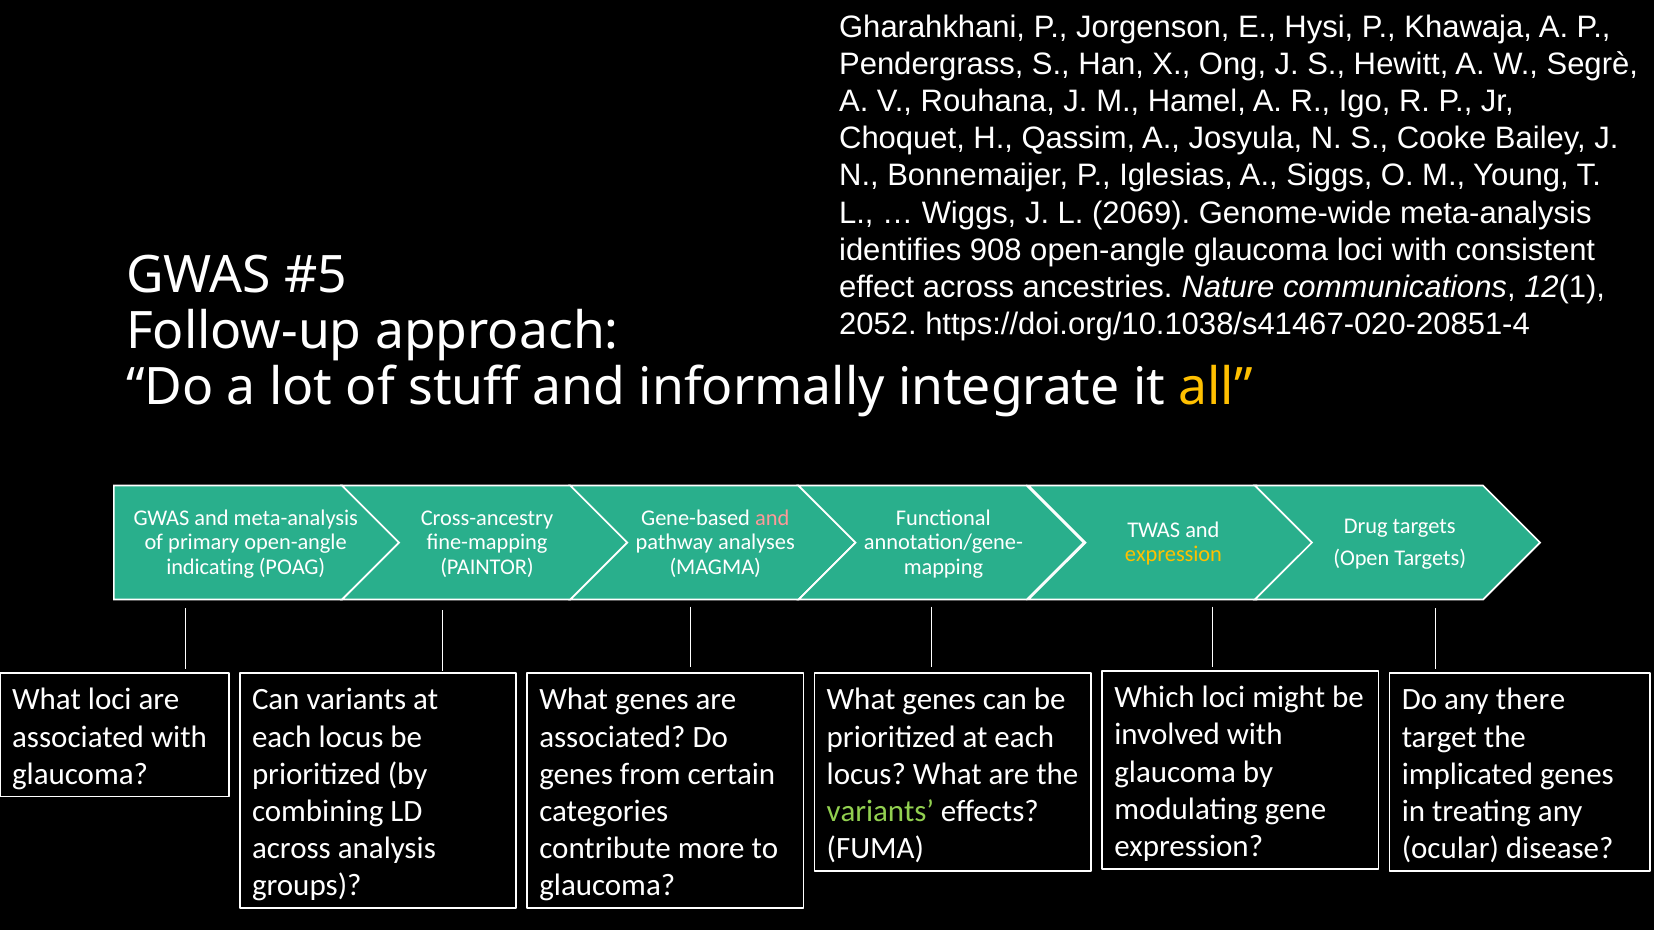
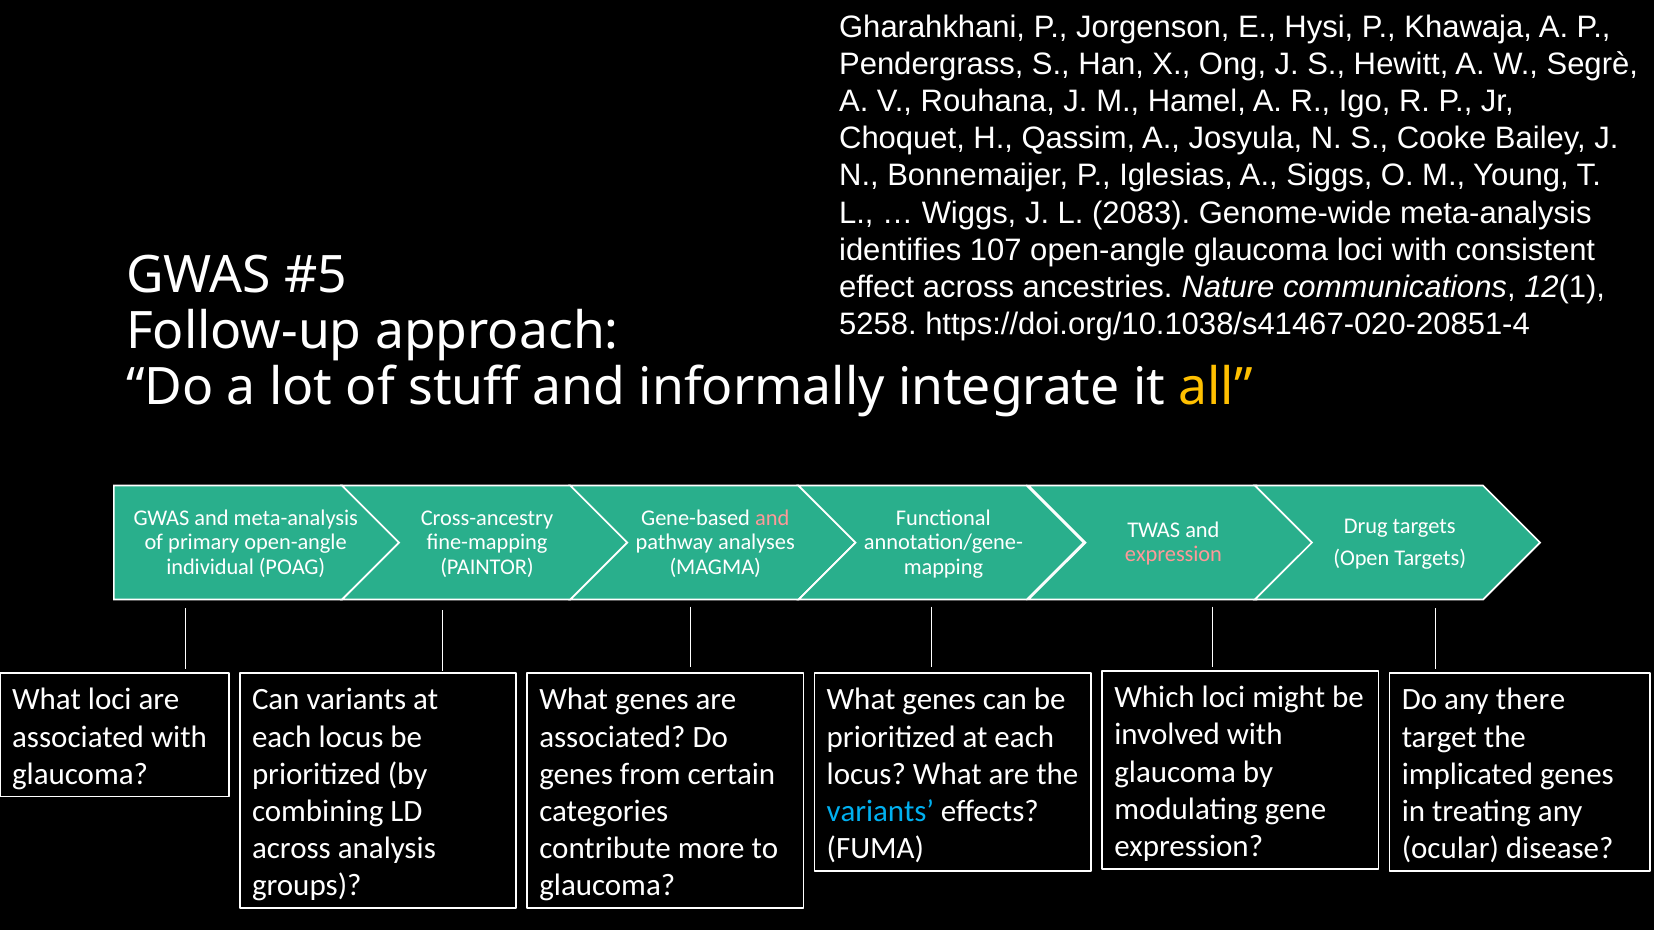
2069: 2069 -> 2083 (1141, 213)
908: 908 -> 107 (996, 250)
2052: 2052 -> 5258 (878, 325)
expression colour: yellow -> pink (1173, 555)
indicating: indicating -> individual (210, 567)
variants colour: light green -> light blue (880, 812)
